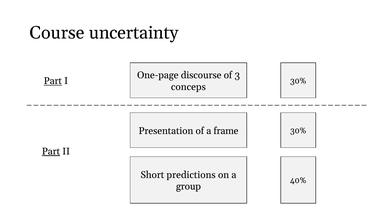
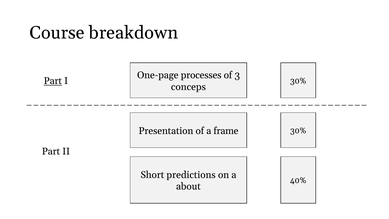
uncertainty: uncertainty -> breakdown (133, 33)
discourse: discourse -> processes (201, 75)
Part underline: present -> none (51, 151)
group: group -> about (188, 186)
